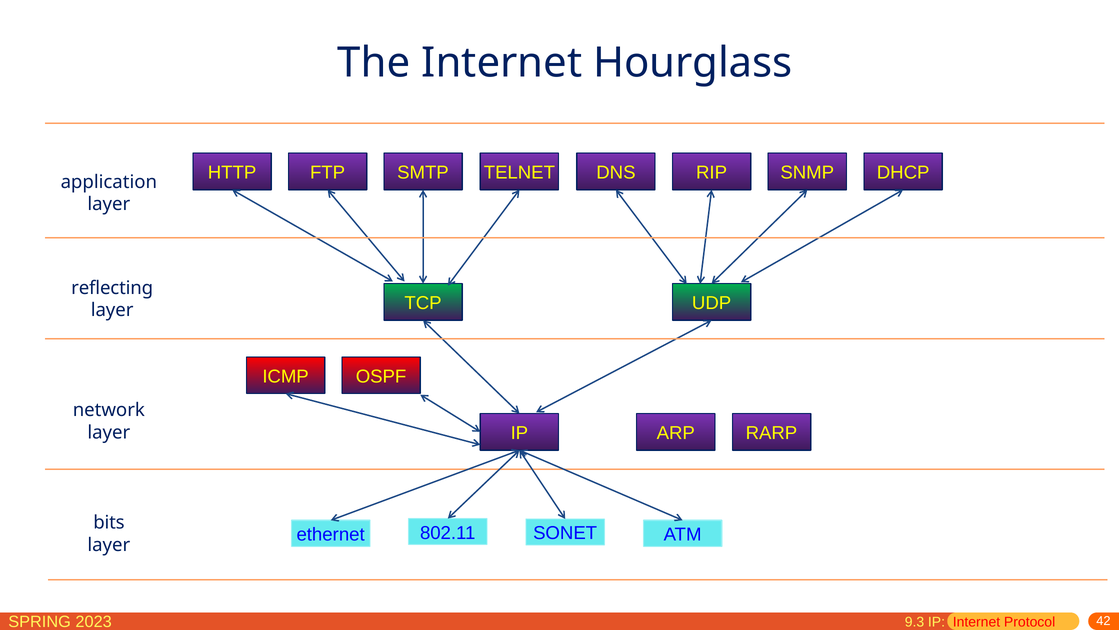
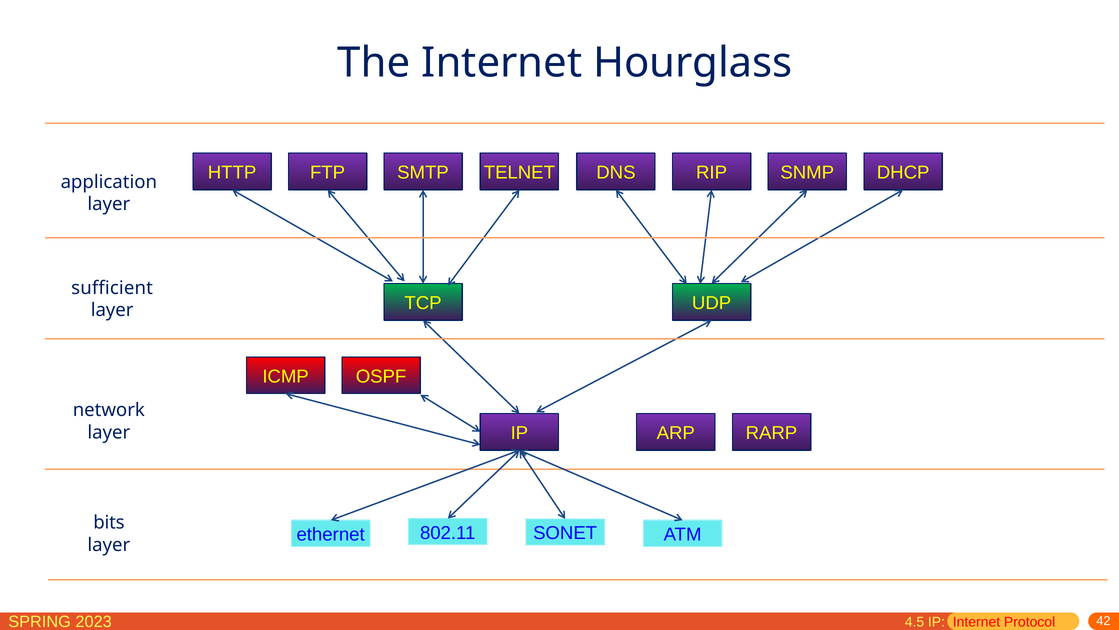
reflecting: reflecting -> sufficient (112, 288)
9.3: 9.3 -> 4.5 (914, 621)
